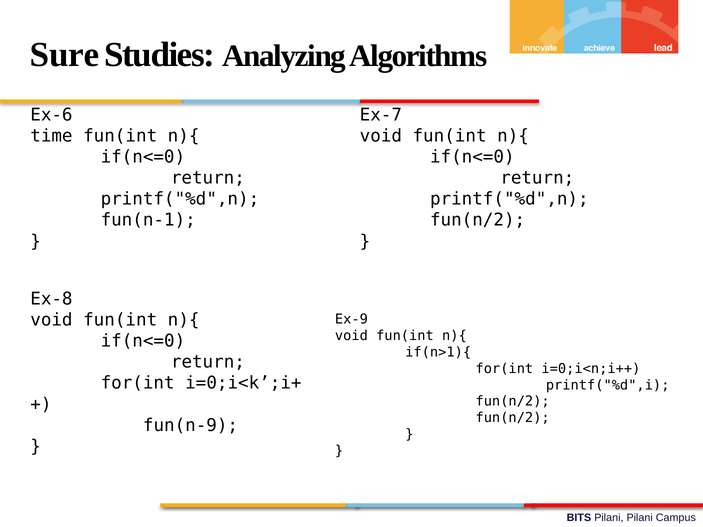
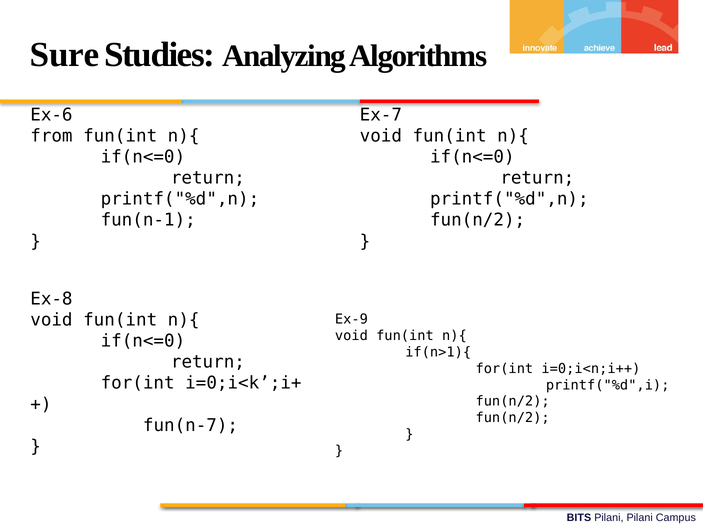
time: time -> from (51, 136)
fun(n-9: fun(n-9 -> fun(n-7 (191, 425)
